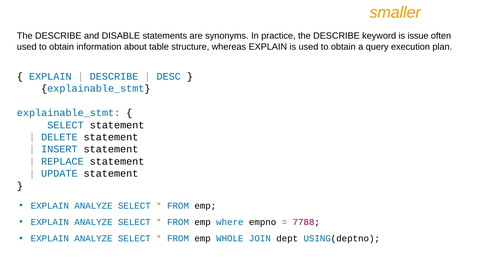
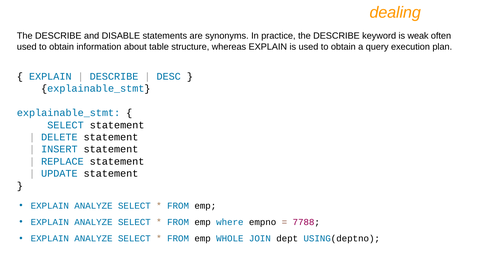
smaller: smaller -> dealing (395, 13)
issue: issue -> weak (418, 36)
